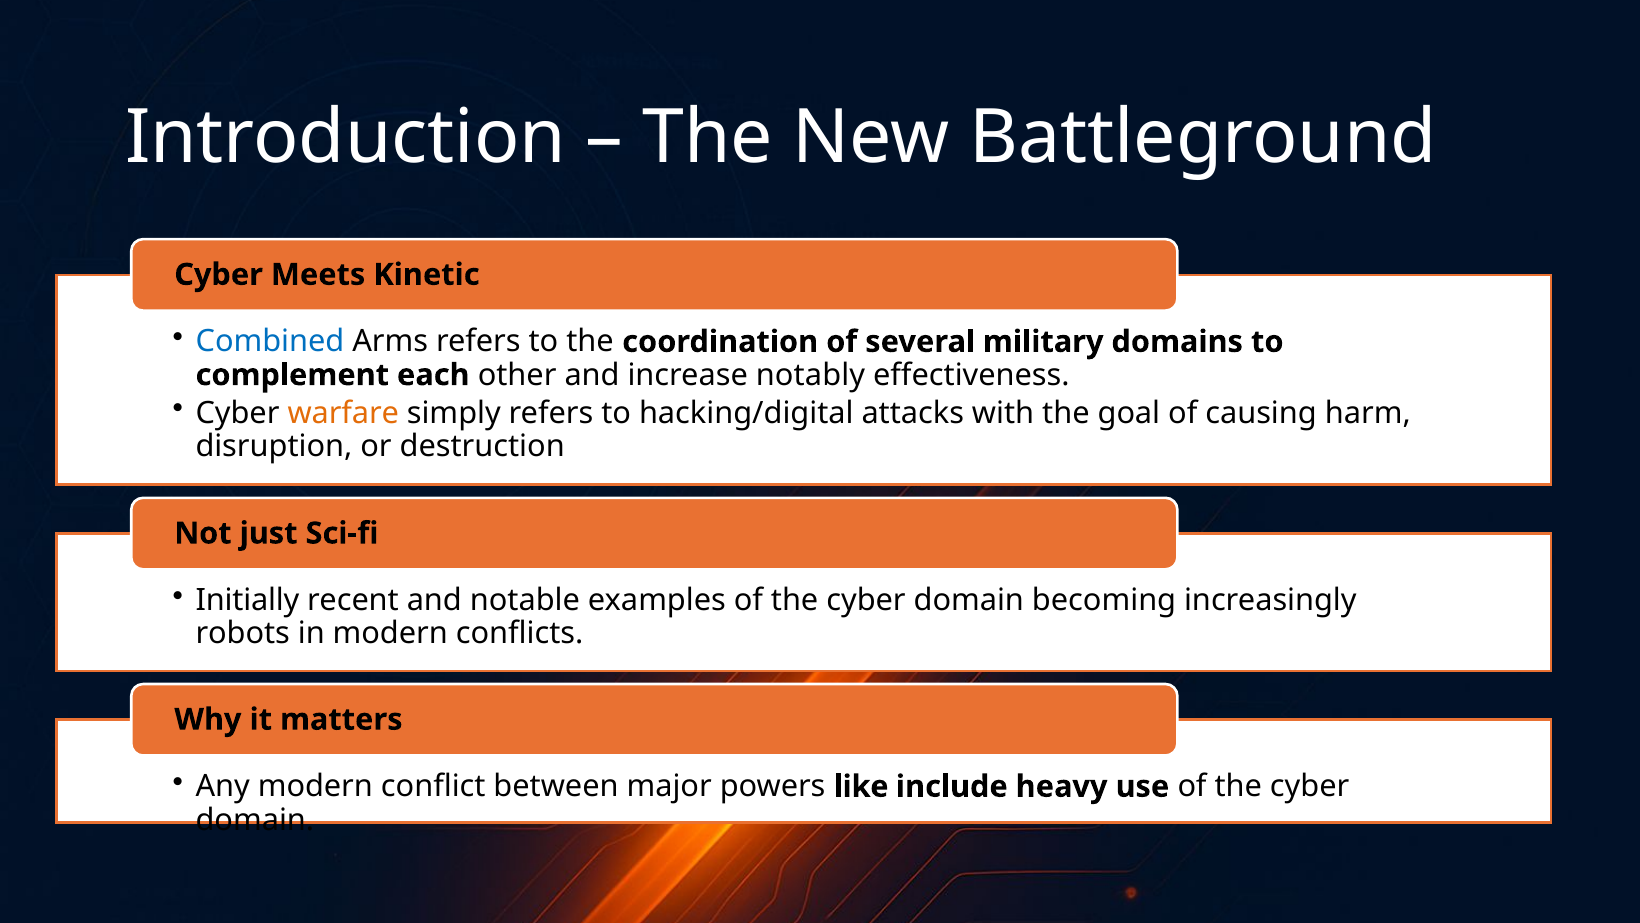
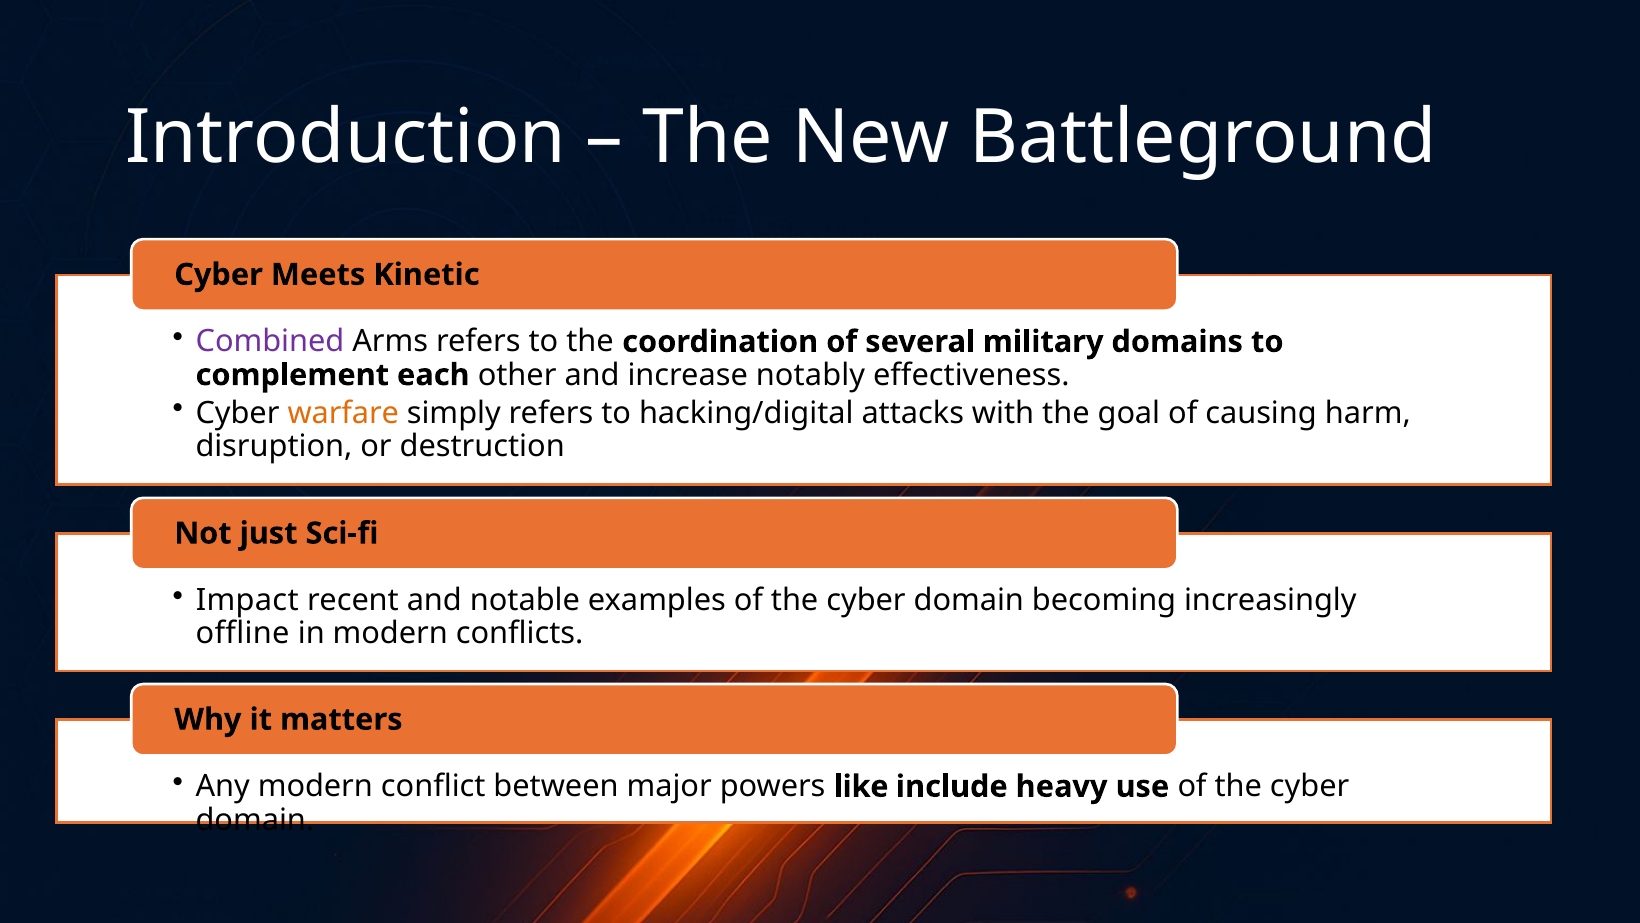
Combined colour: blue -> purple (270, 342)
Initially: Initially -> Impact (247, 600)
robots: robots -> offline (243, 633)
